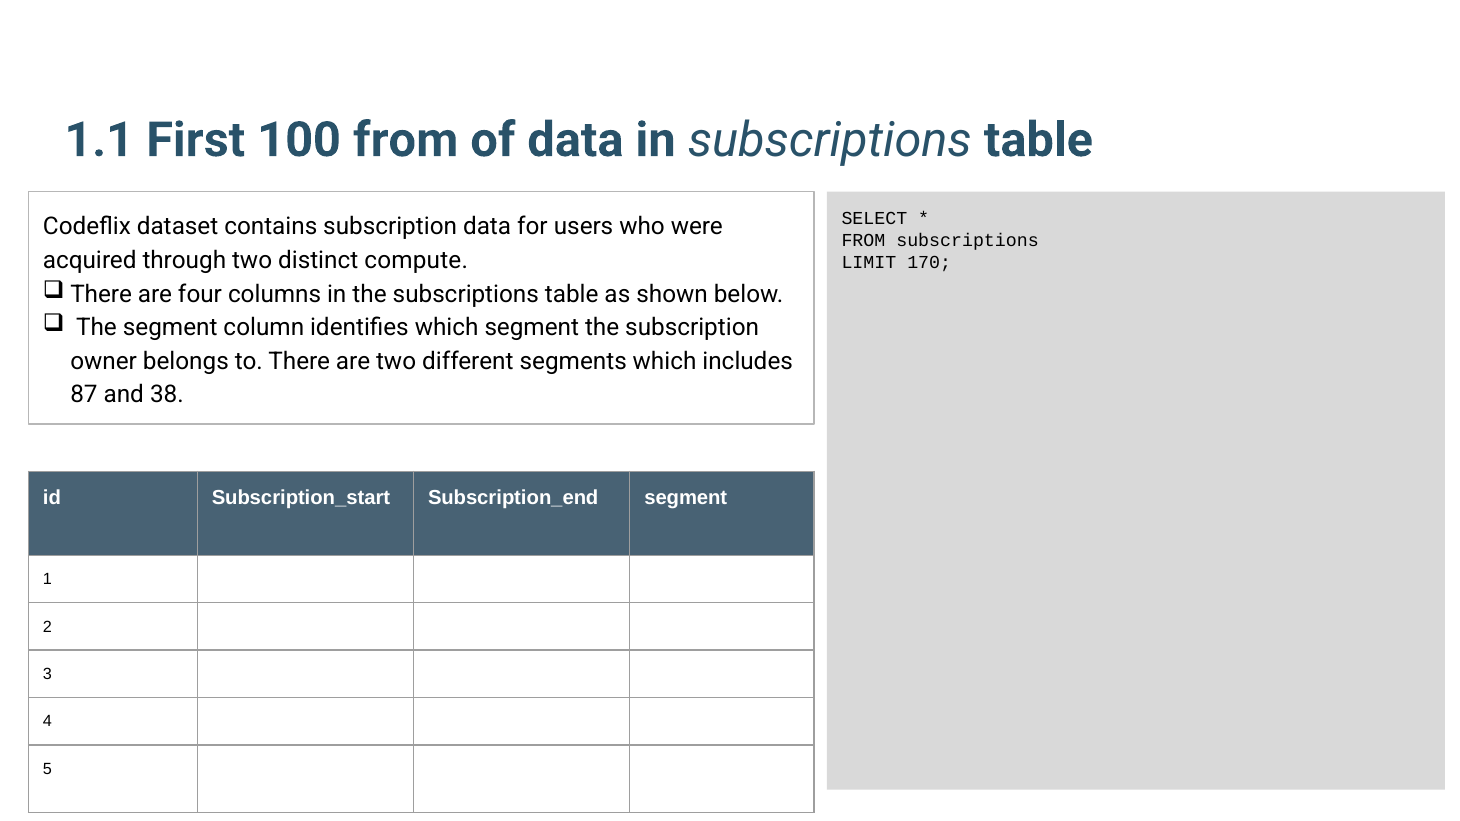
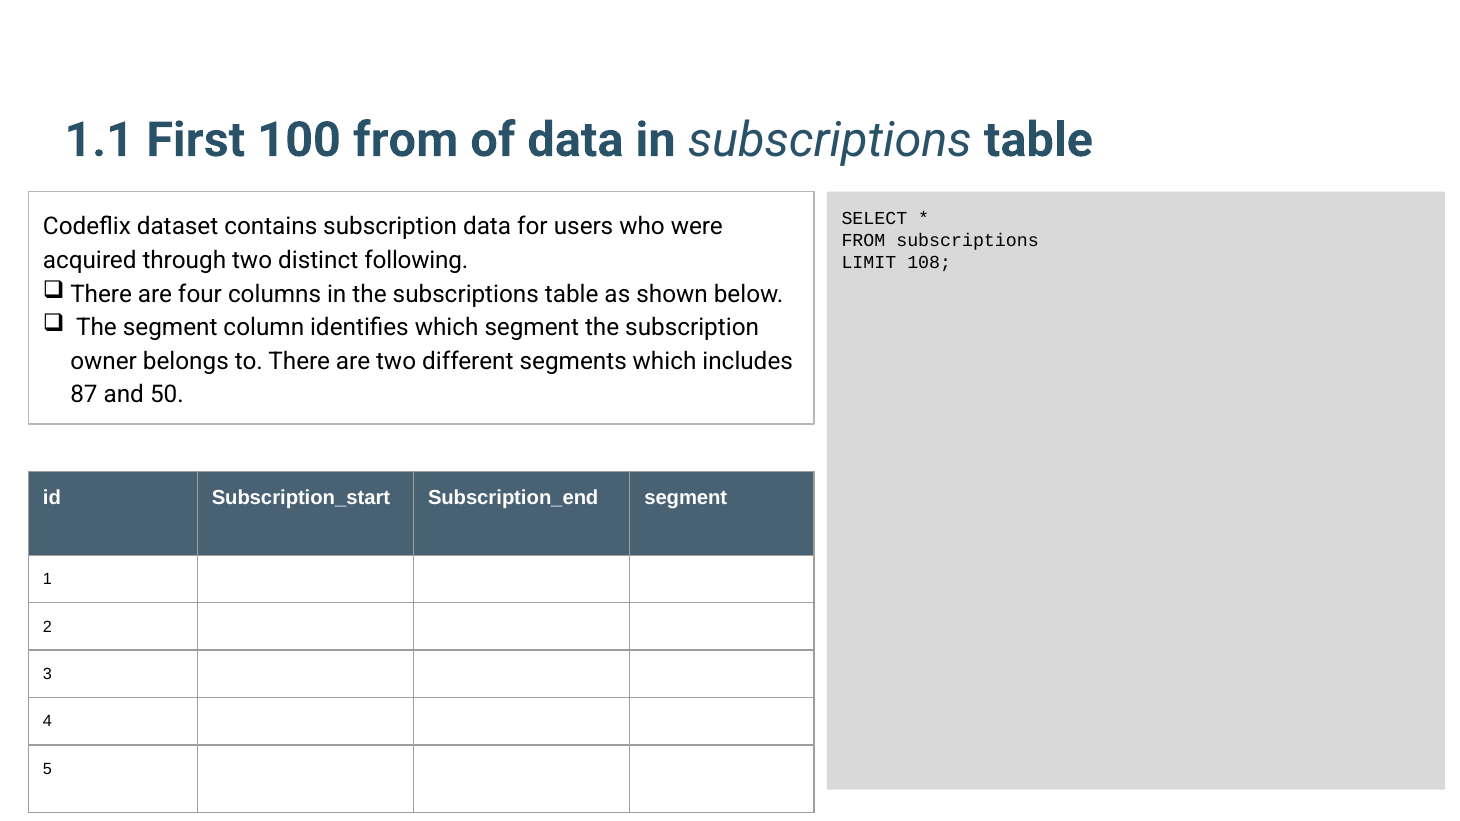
compute: compute -> following (416, 261)
170: 170 -> 108 (929, 263)
38: 38 -> 50 (167, 395)
